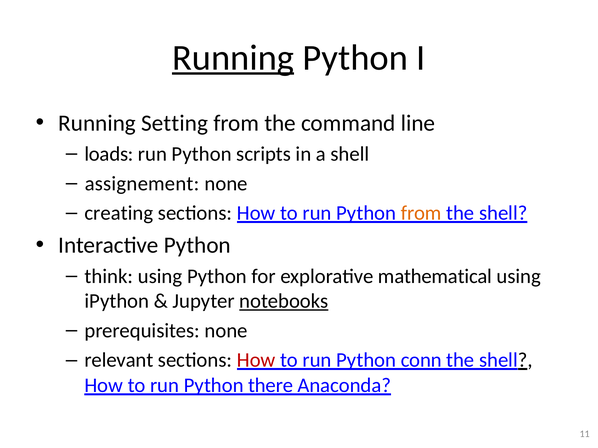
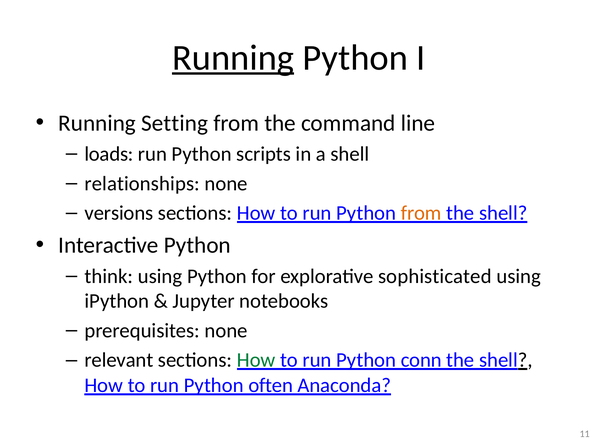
assignement: assignement -> relationships (142, 184)
creating: creating -> versions (119, 213)
mathematical: mathematical -> sophisticated (435, 276)
notebooks underline: present -> none (284, 301)
How colour: red -> green (256, 361)
there: there -> often (271, 386)
